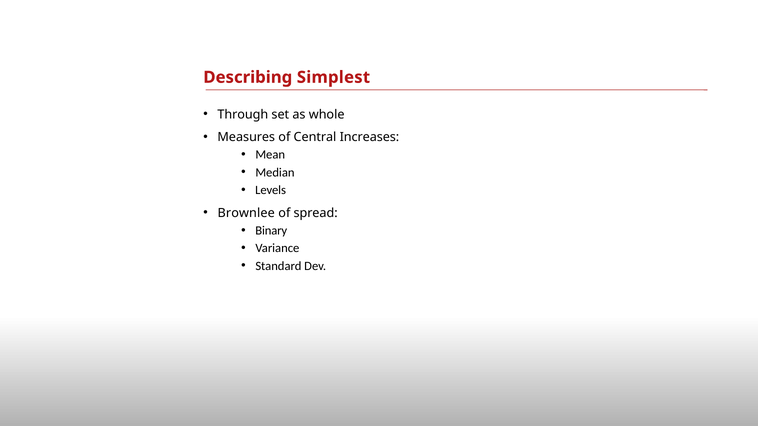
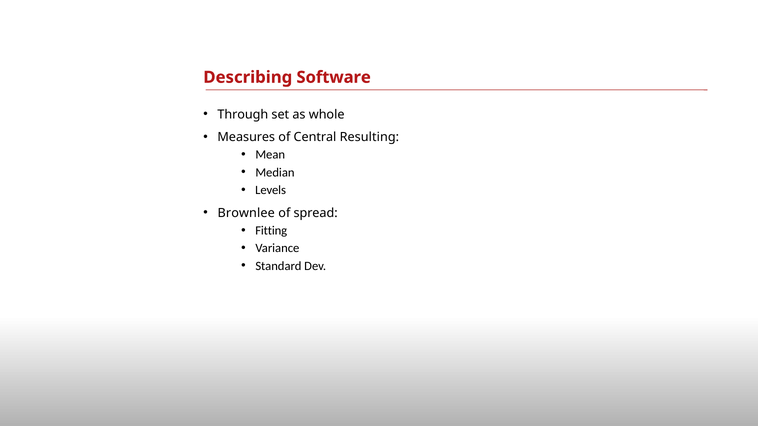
Simplest: Simplest -> Software (334, 77)
Increases: Increases -> Resulting (369, 137)
Binary: Binary -> Fitting (271, 231)
